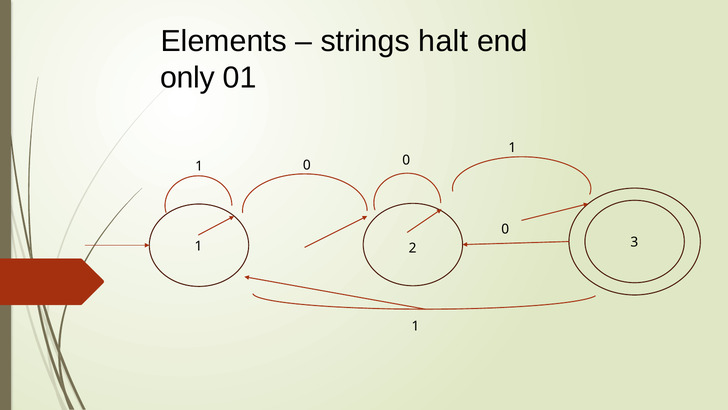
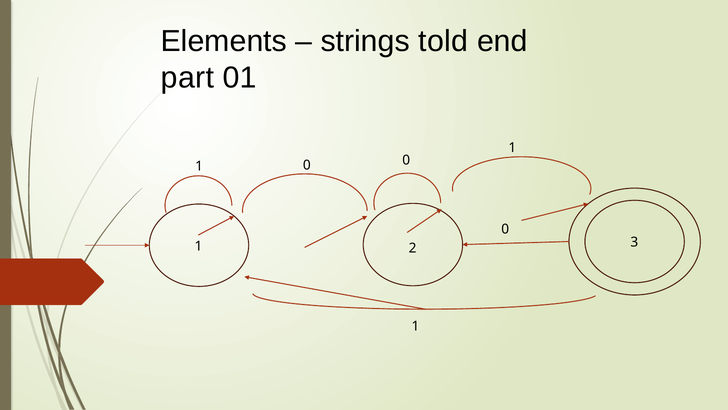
halt: halt -> told (443, 41)
only: only -> part (187, 77)
